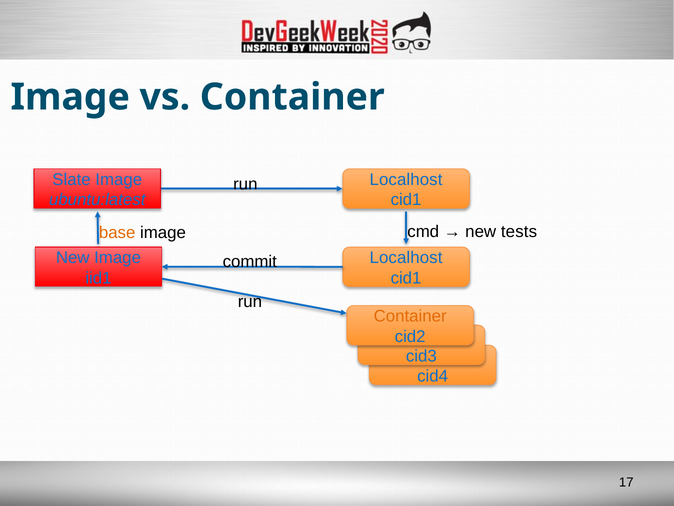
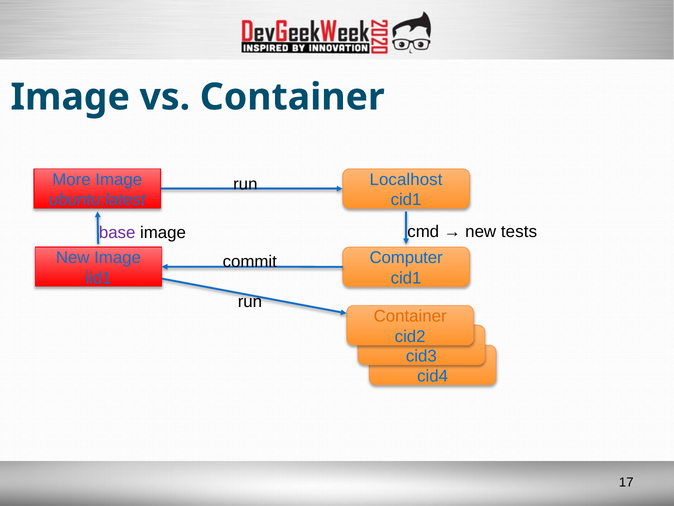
Slate: Slate -> More (72, 179)
base colour: orange -> purple (117, 233)
Localhost: Localhost -> Computer (406, 258)
